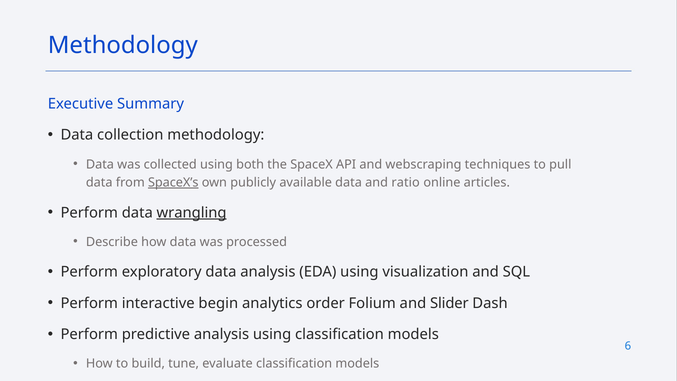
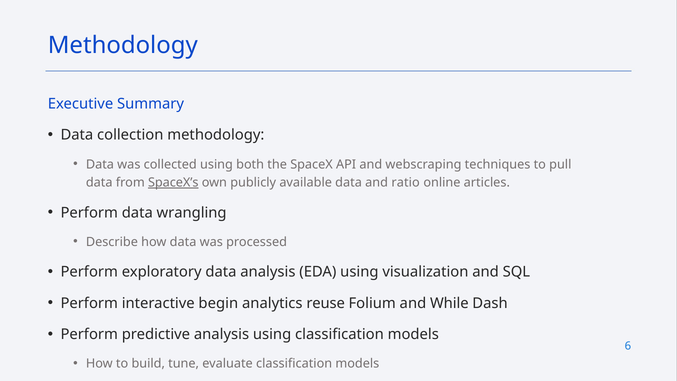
wrangling underline: present -> none (192, 213)
order: order -> reuse (326, 303)
Slider: Slider -> While (449, 303)
